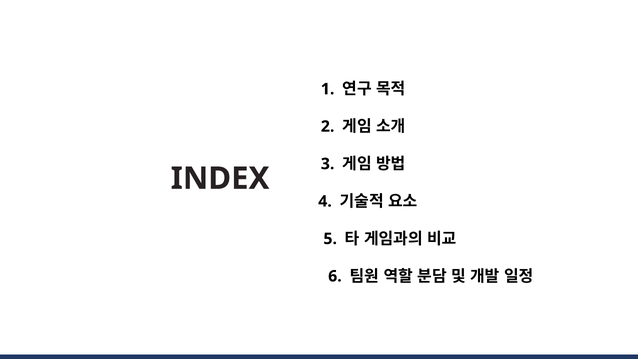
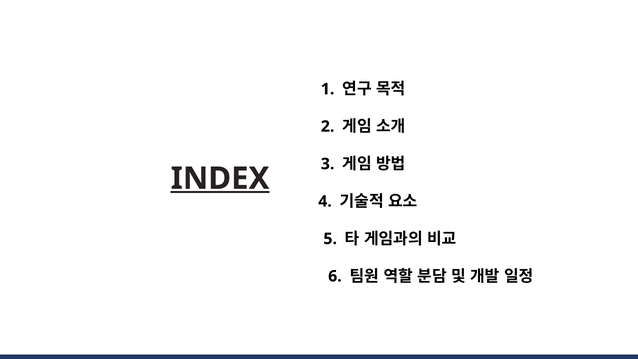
INDEX underline: none -> present (220, 178)
